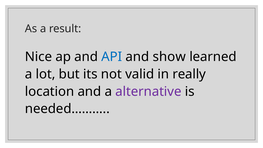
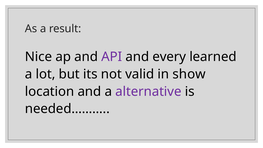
API colour: blue -> purple (112, 57)
show: show -> every (169, 57)
really: really -> show (189, 74)
